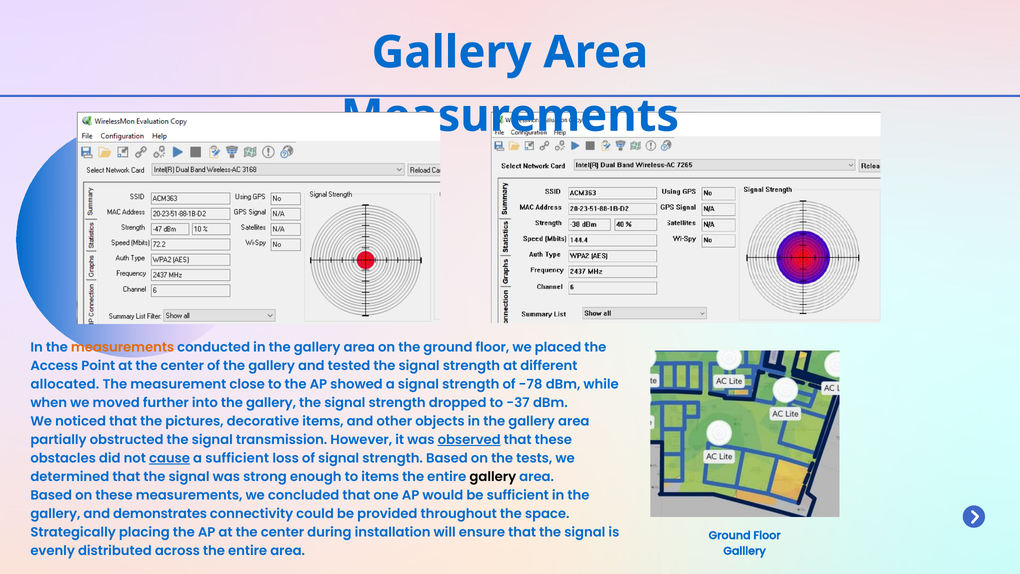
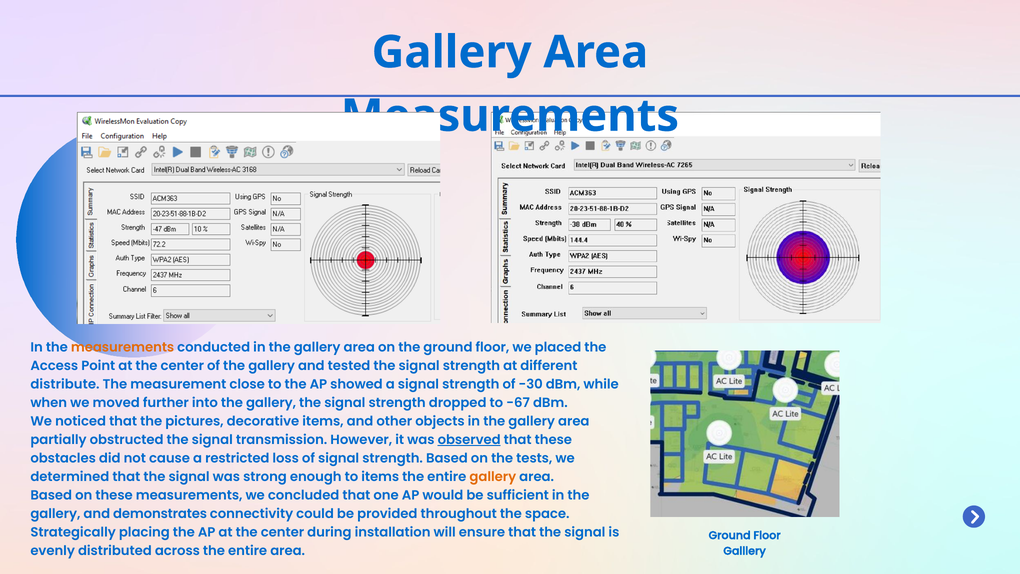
allocated: allocated -> distribute (65, 384)
-78: -78 -> -30 (531, 384)
-37: -37 -> -67 (518, 403)
cause underline: present -> none (169, 458)
a sufficient: sufficient -> restricted (237, 458)
gallery colour: black -> orange (493, 477)
